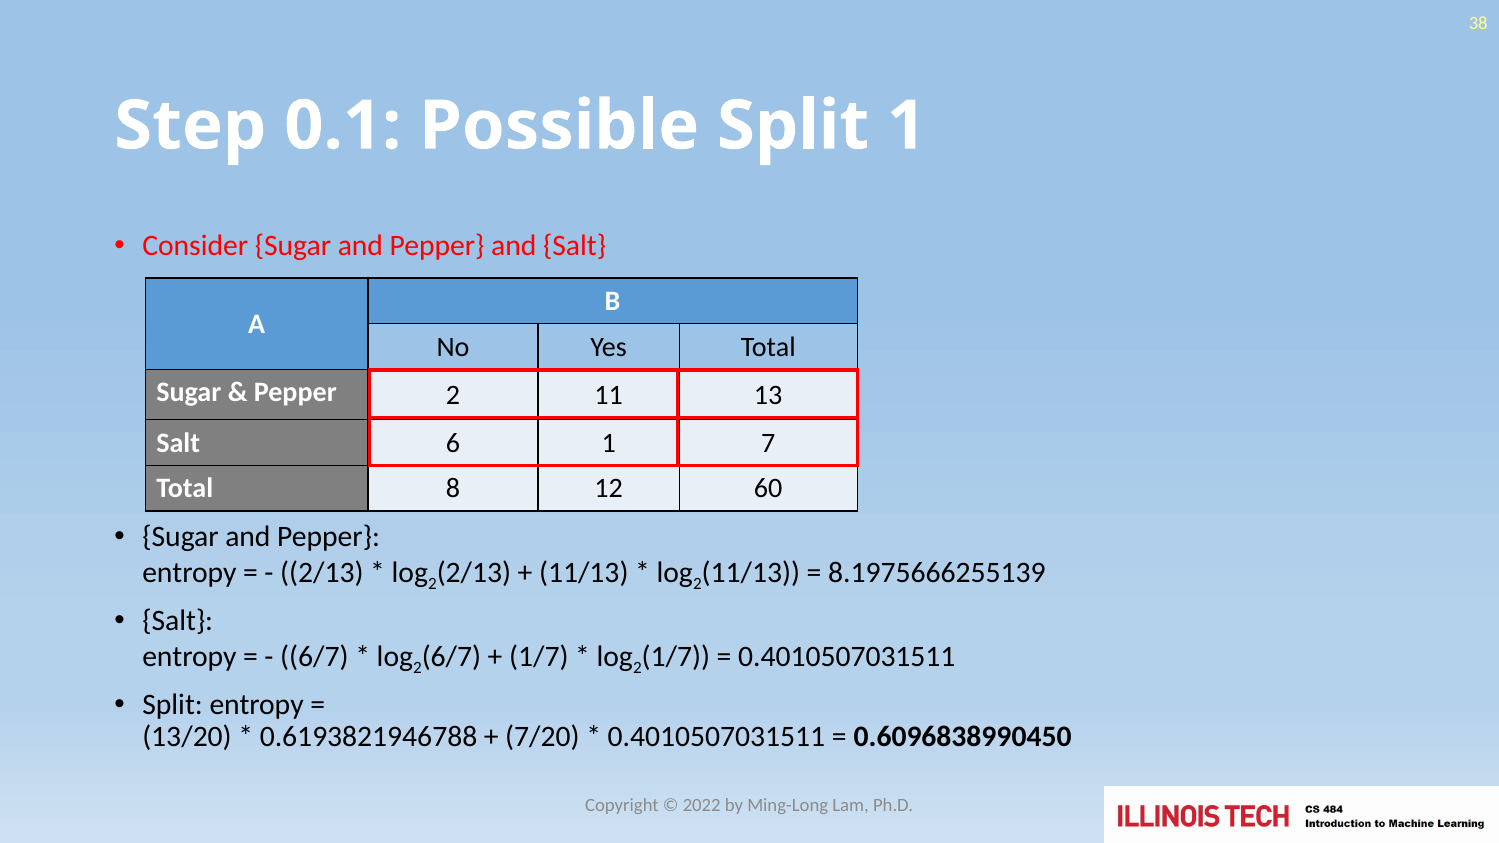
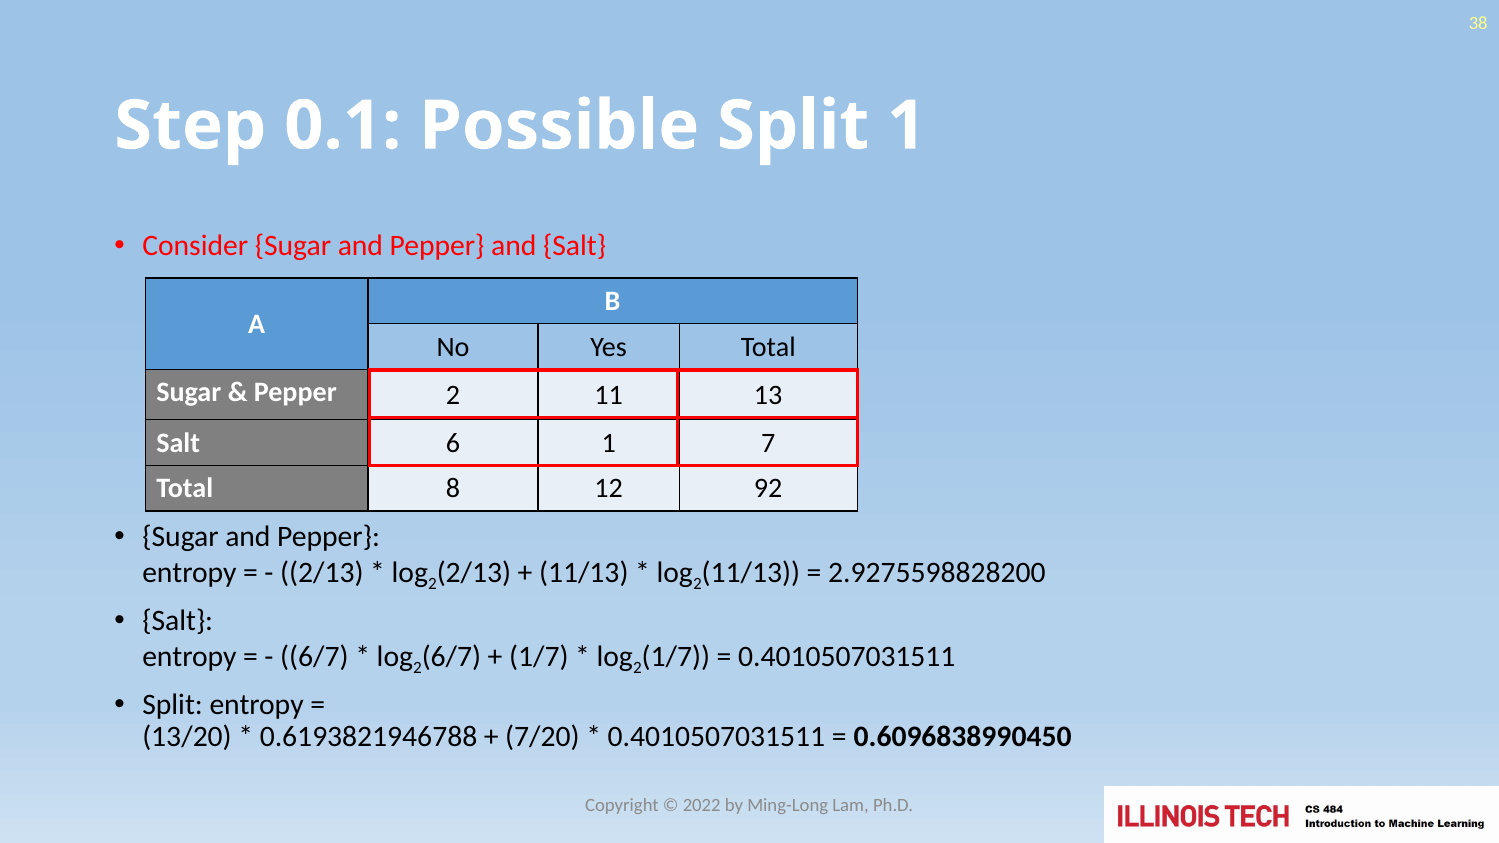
60: 60 -> 92 (768, 489)
8.1975666255139: 8.1975666255139 -> 2.9275598828200 (937, 572)
